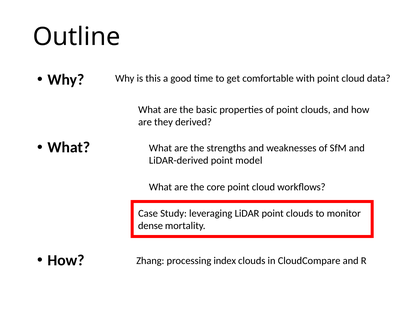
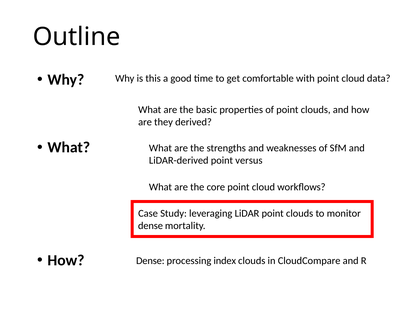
model: model -> versus (249, 161)
Zhang: Zhang -> Dense (150, 261)
